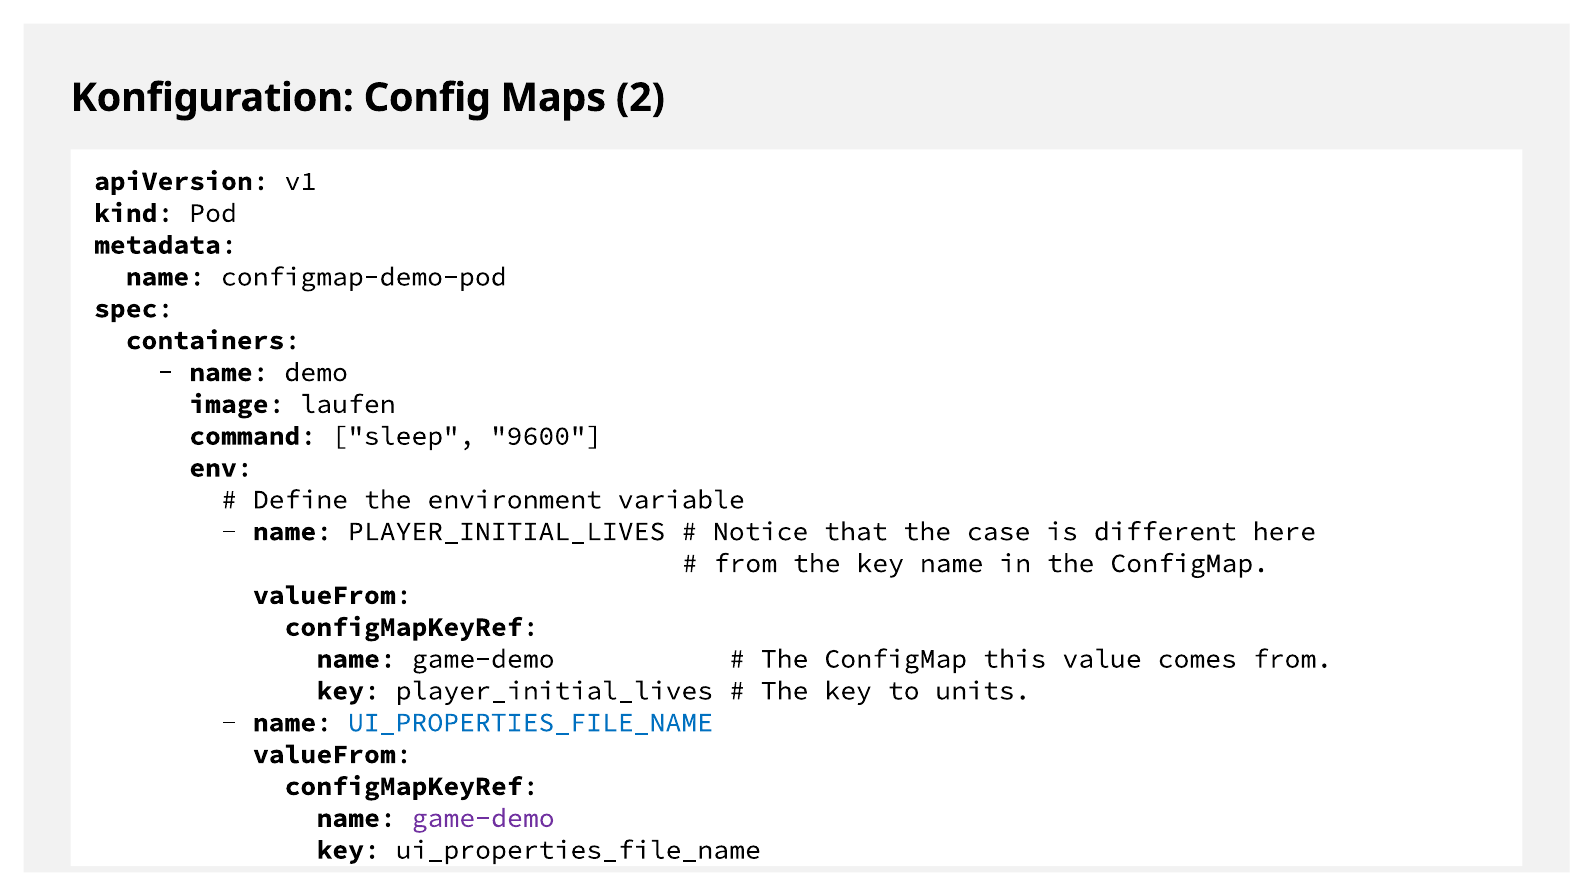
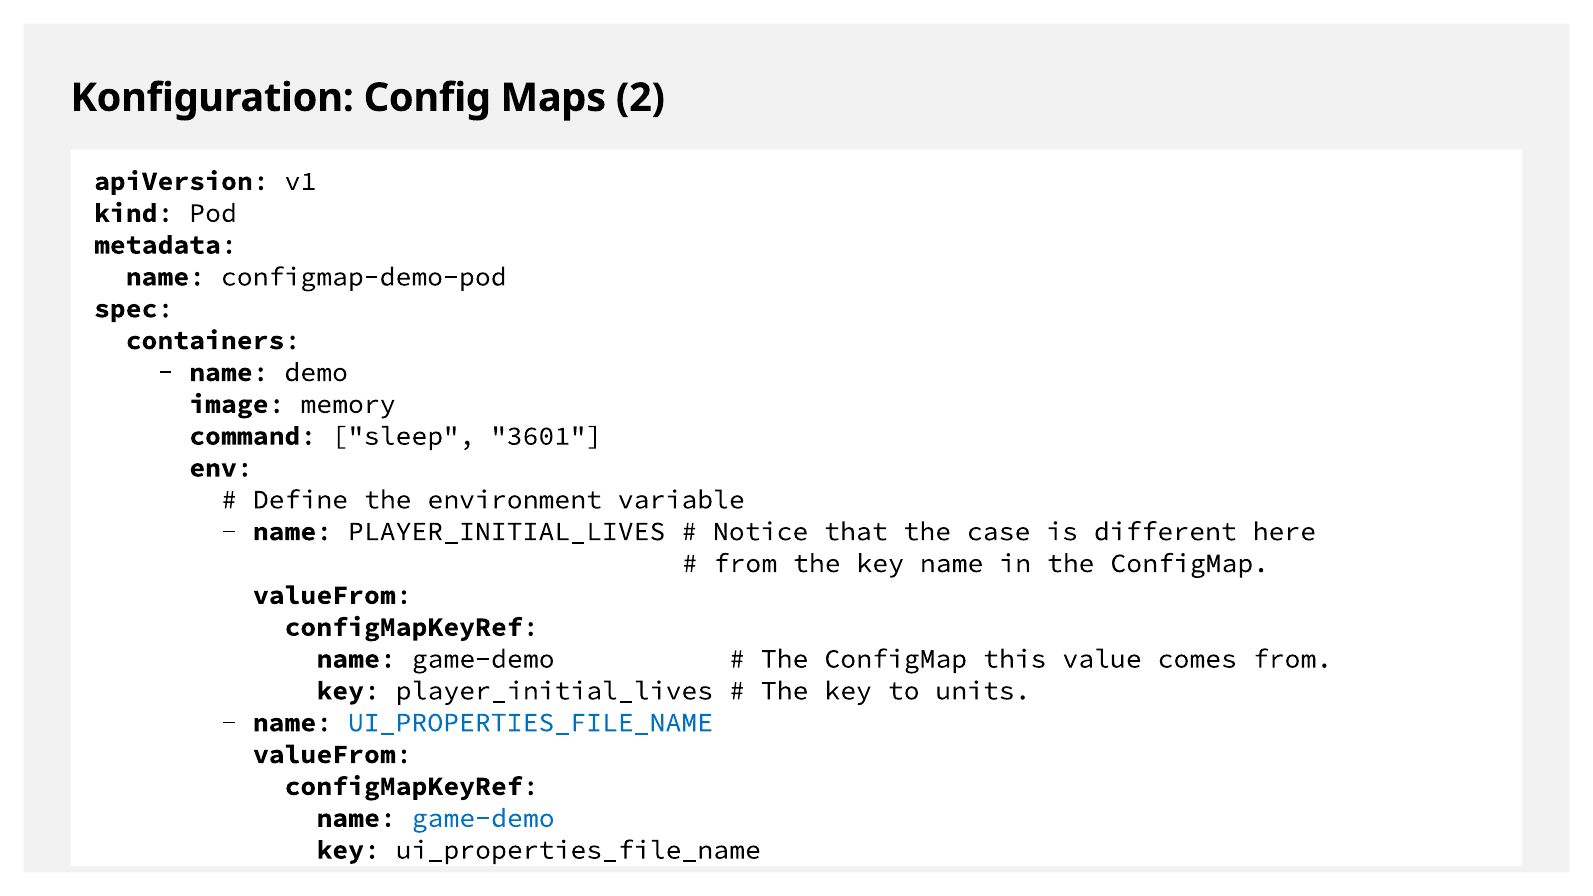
laufen: laufen -> memory (348, 404)
9600: 9600 -> 3601 (546, 436)
game-demo colour: purple -> blue (483, 818)
